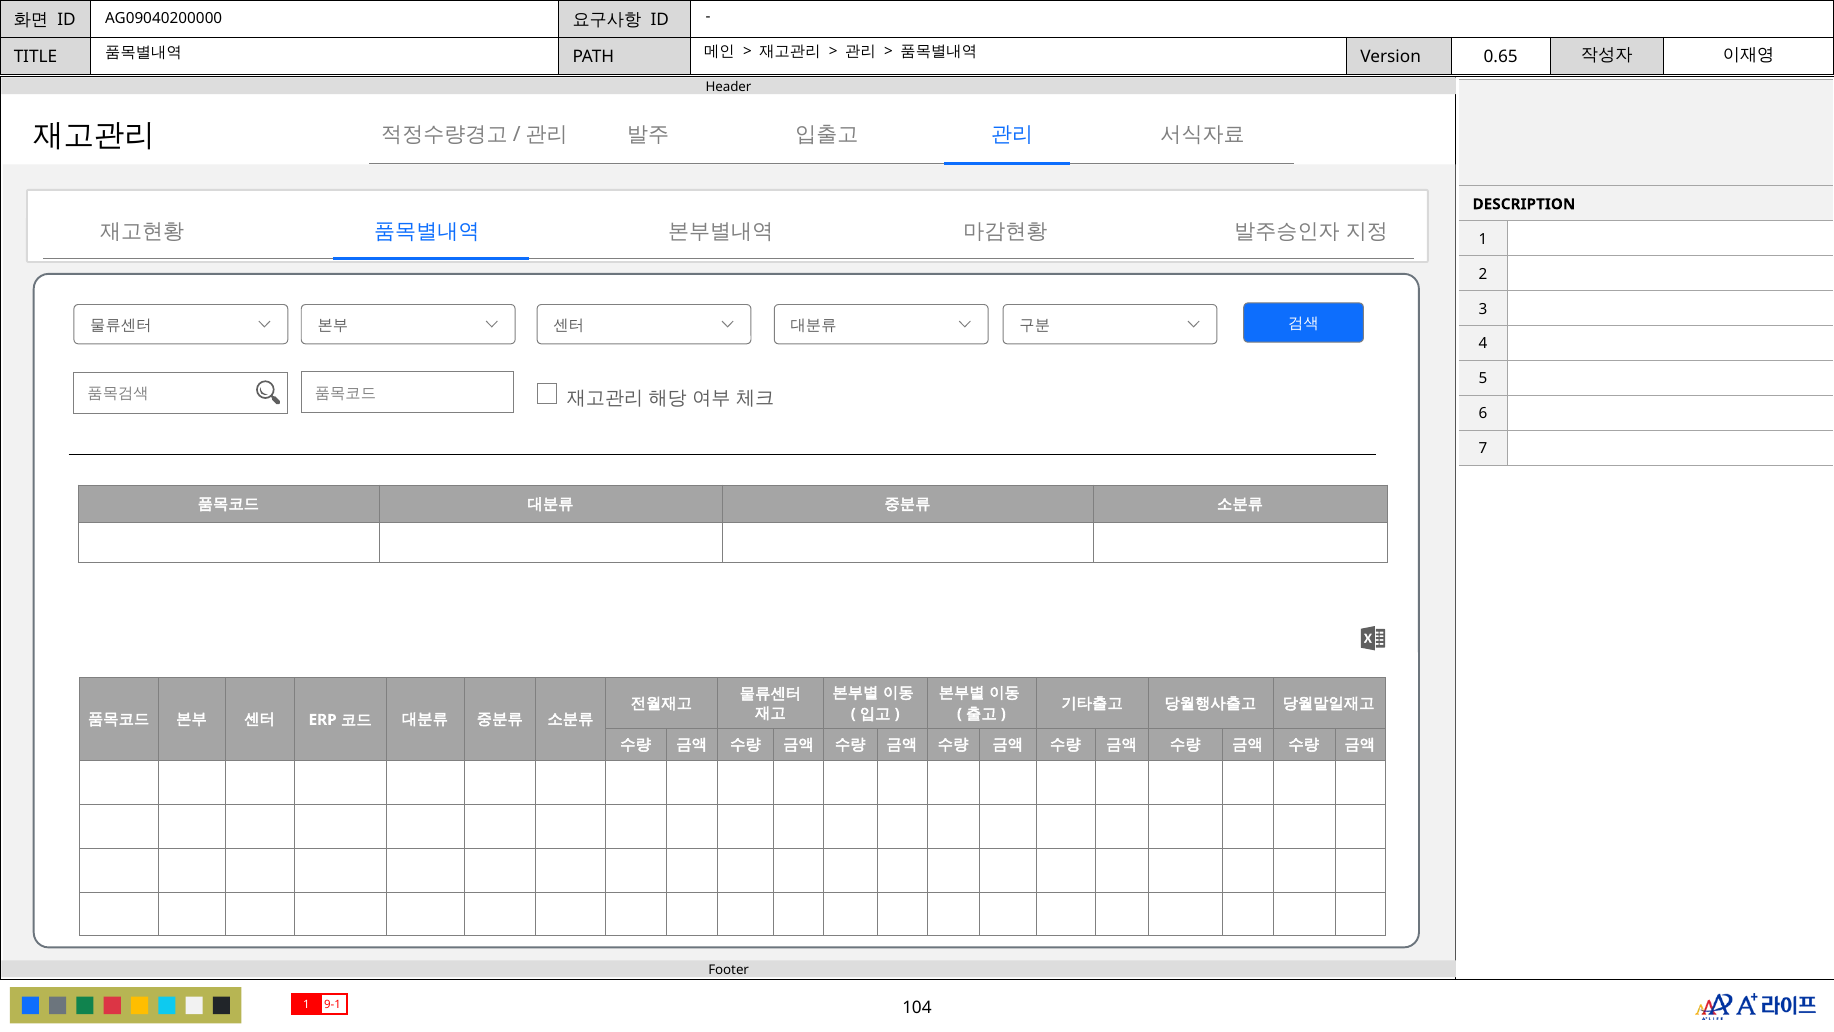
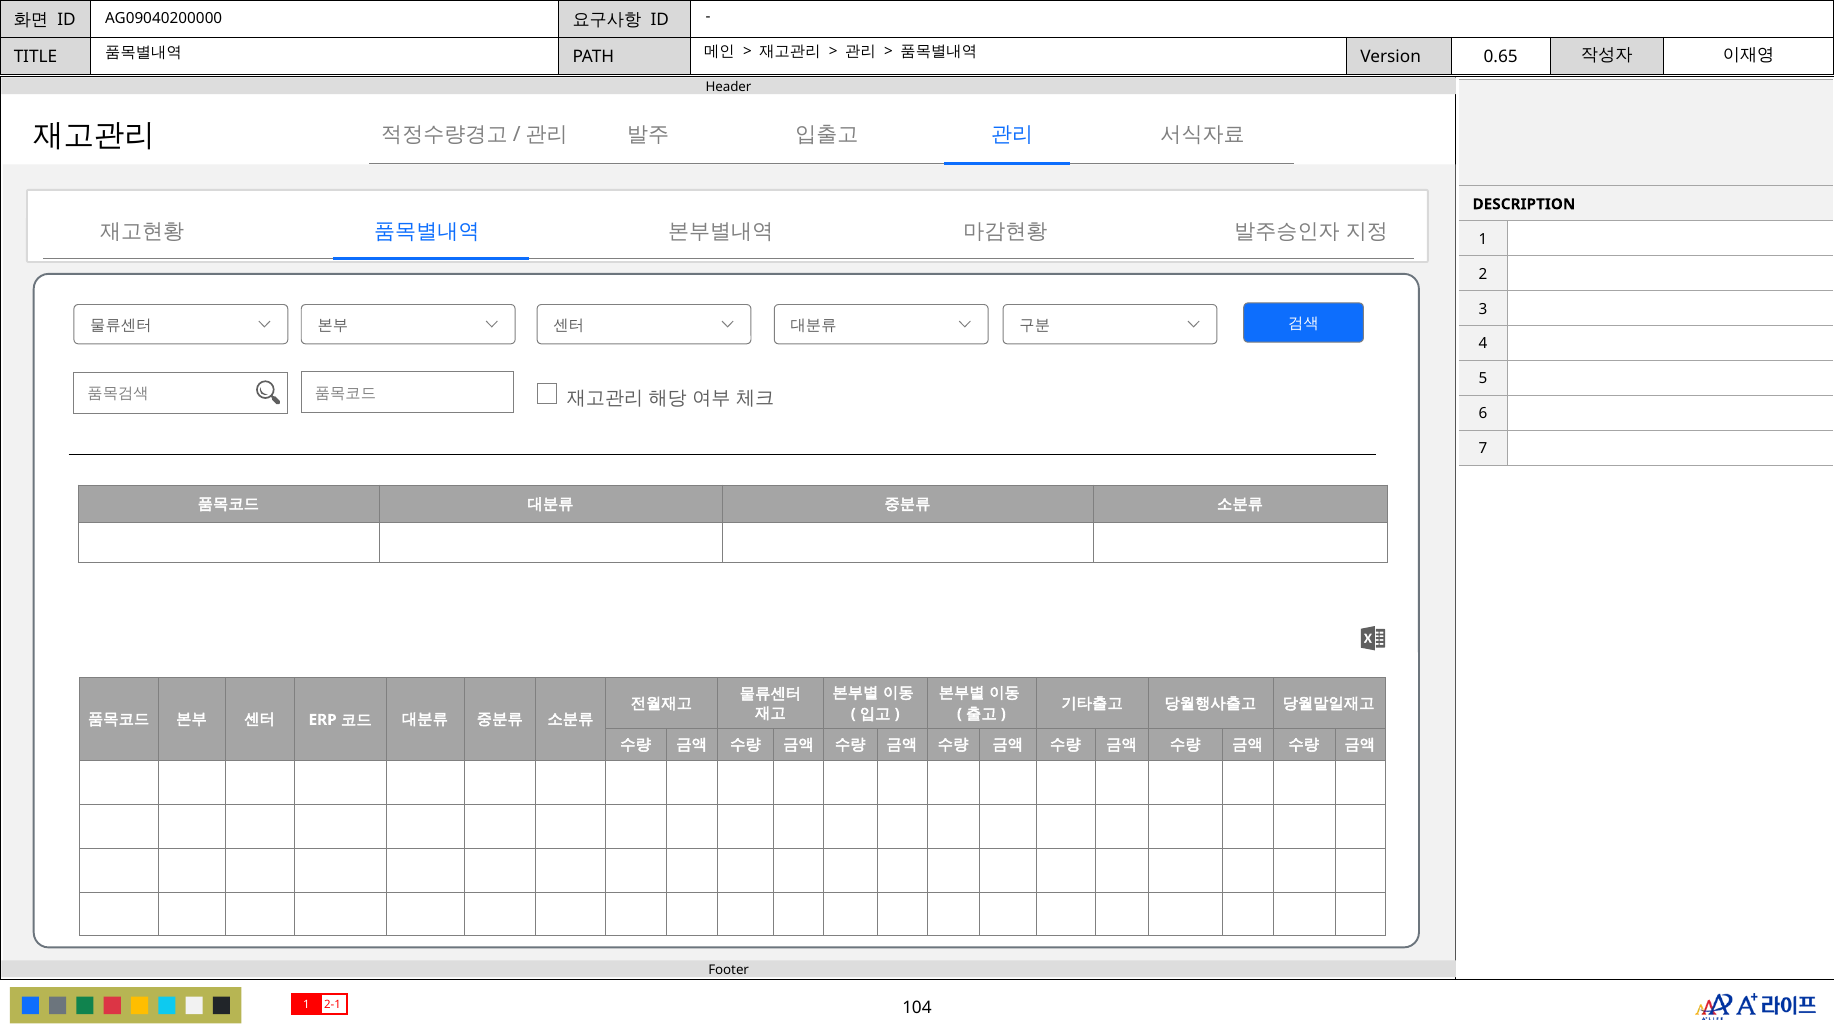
9-1: 9-1 -> 2-1 (333, 1004)
